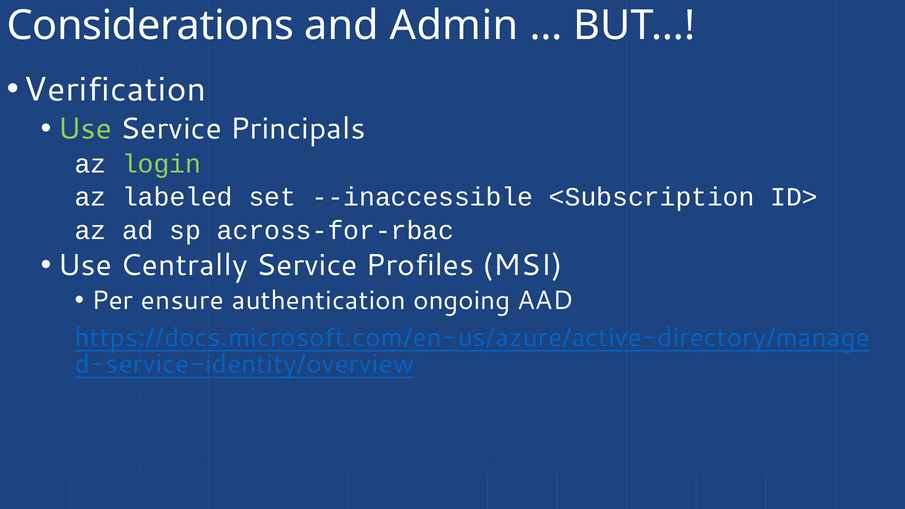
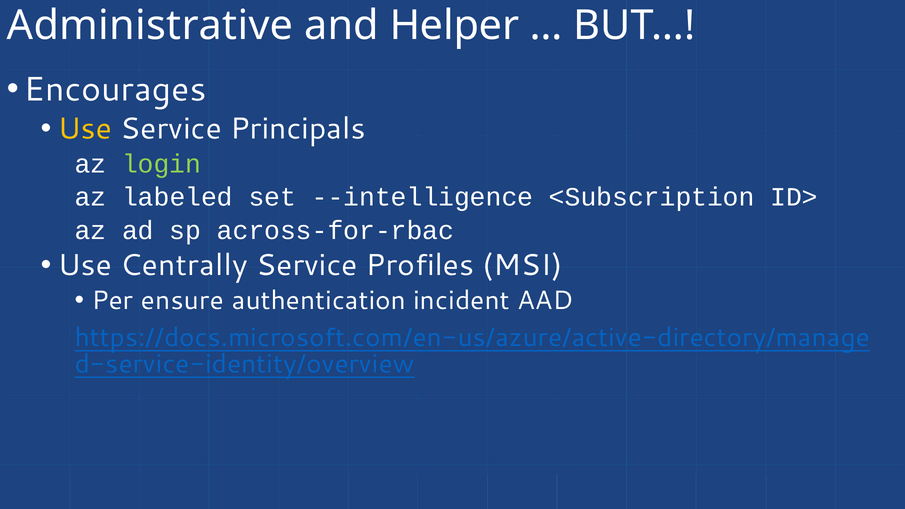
Considerations: Considerations -> Administrative (150, 26)
Admin: Admin -> Helper (454, 26)
Verification: Verification -> Encourages (115, 89)
Use colour: light green -> yellow (85, 129)
--inaccessible: --inaccessible -> --intelligence (423, 197)
ongoing: ongoing -> incident (462, 301)
